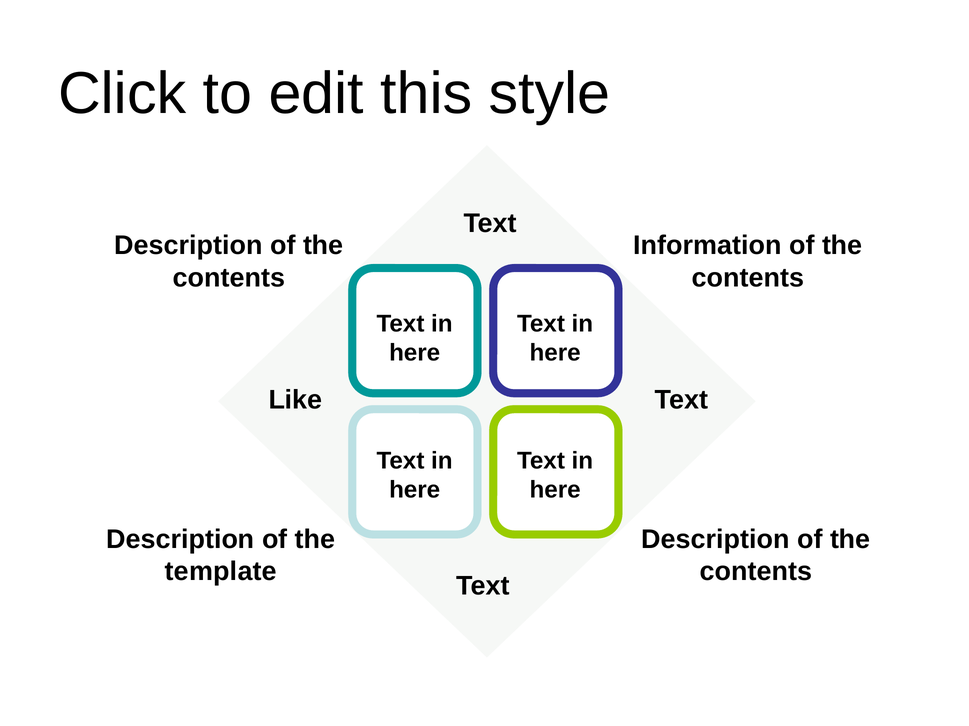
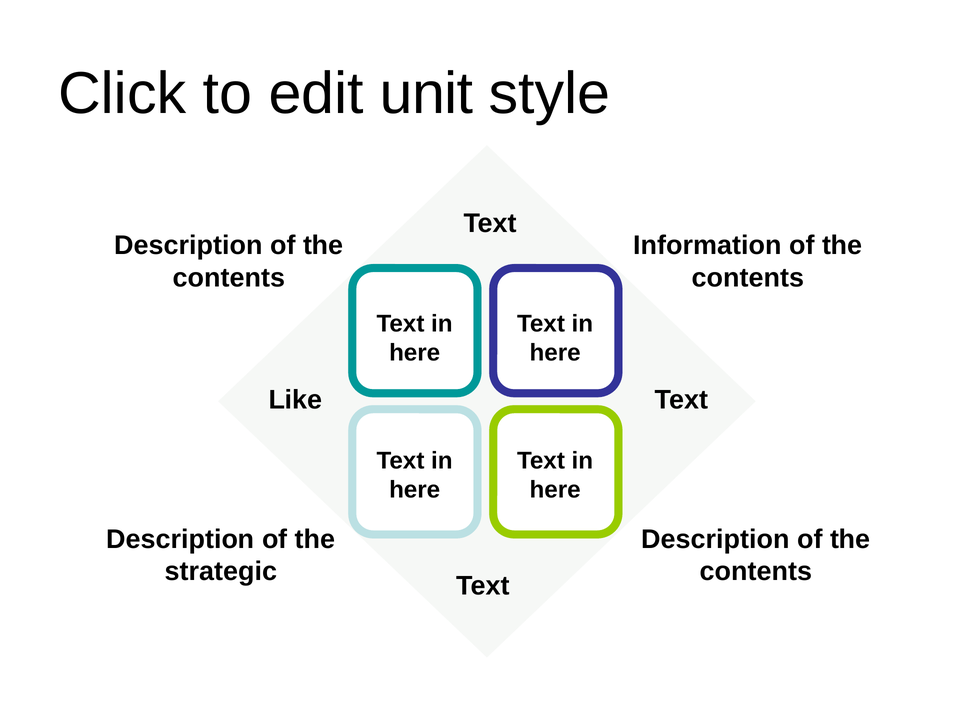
this: this -> unit (427, 94)
template: template -> strategic (221, 572)
